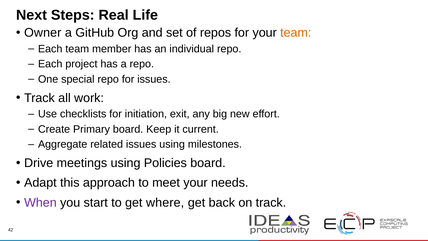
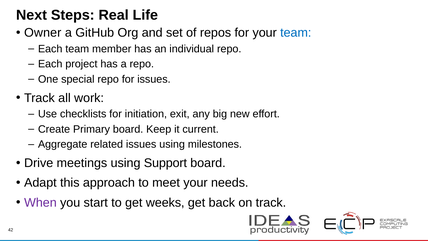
team colour: orange -> blue (296, 33)
Policies: Policies -> Support (165, 163)
where: where -> weeks (165, 202)
